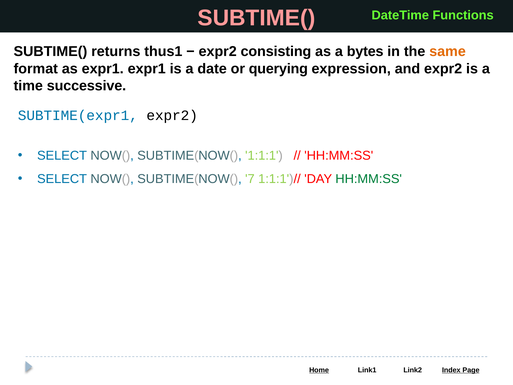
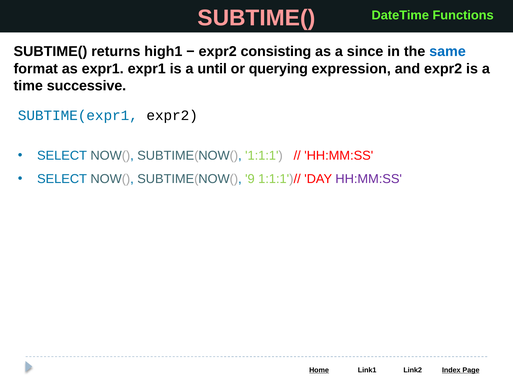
thus1: thus1 -> high1 (163, 52)
bytes: bytes -> since (365, 52)
same colour: orange -> blue (448, 52)
date: date -> until (212, 69)
7: 7 -> 9 (250, 179)
HH:MM:SS colour: green -> purple (369, 179)
